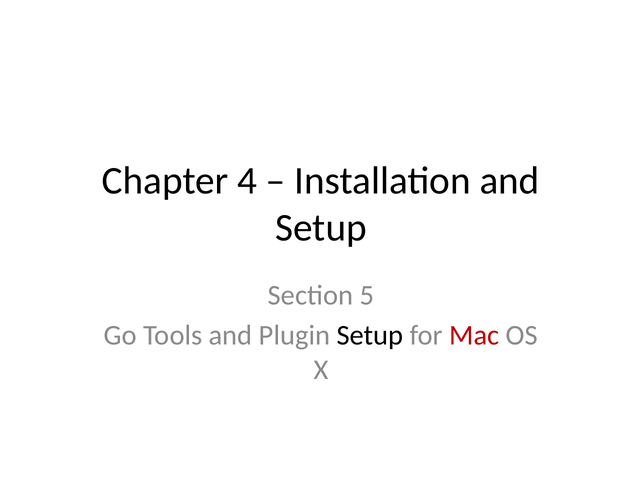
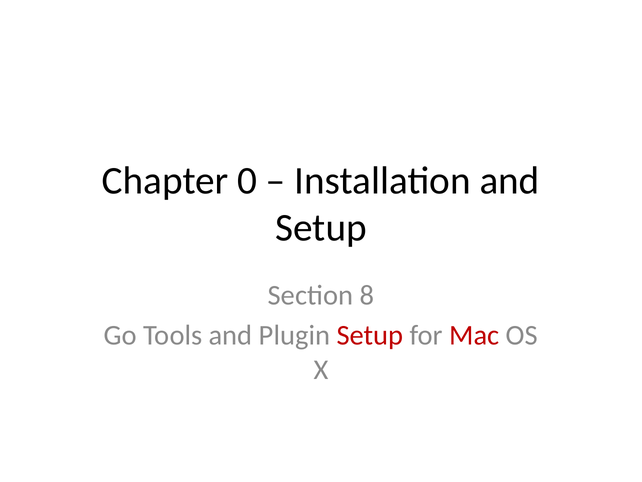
4: 4 -> 0 (247, 180)
5: 5 -> 8 (367, 295)
Setup colour: black -> red (370, 335)
